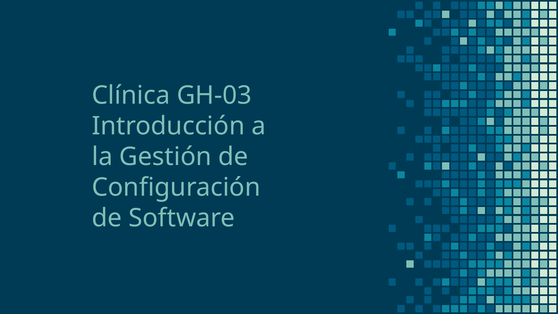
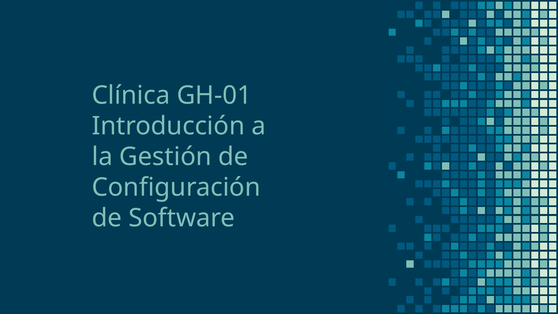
GH-03: GH-03 -> GH-01 (214, 95)
